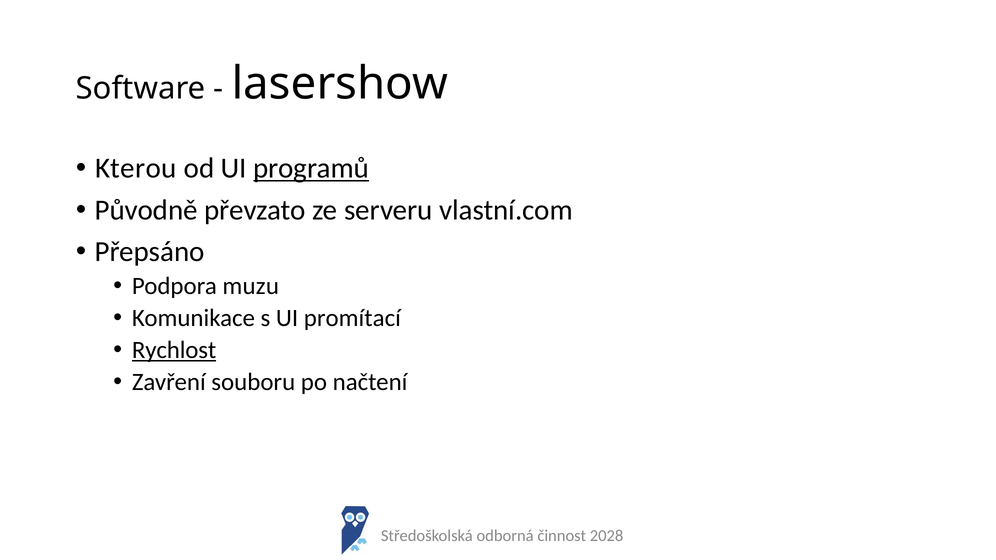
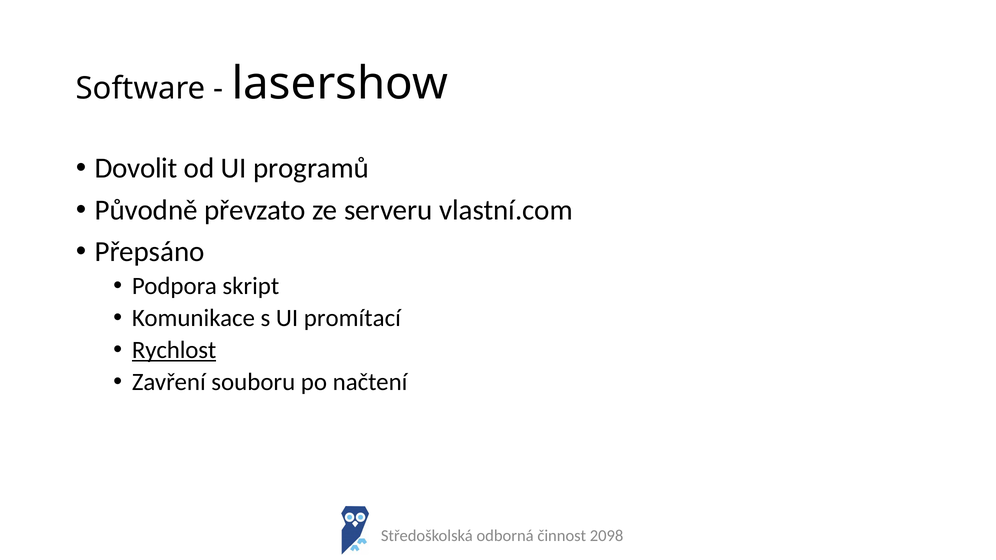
Kterou: Kterou -> Dovolit (136, 168)
programů underline: present -> none (311, 168)
muzu: muzu -> skript (251, 286)
2028: 2028 -> 2098 (607, 536)
